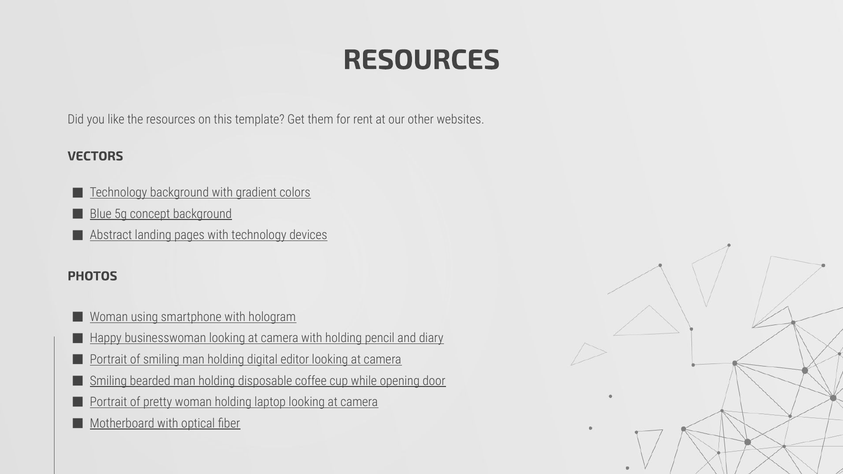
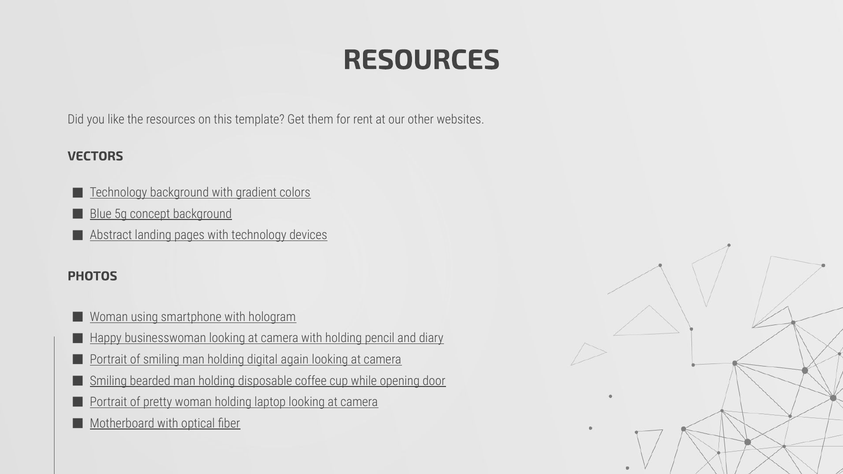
editor: editor -> again (295, 360)
